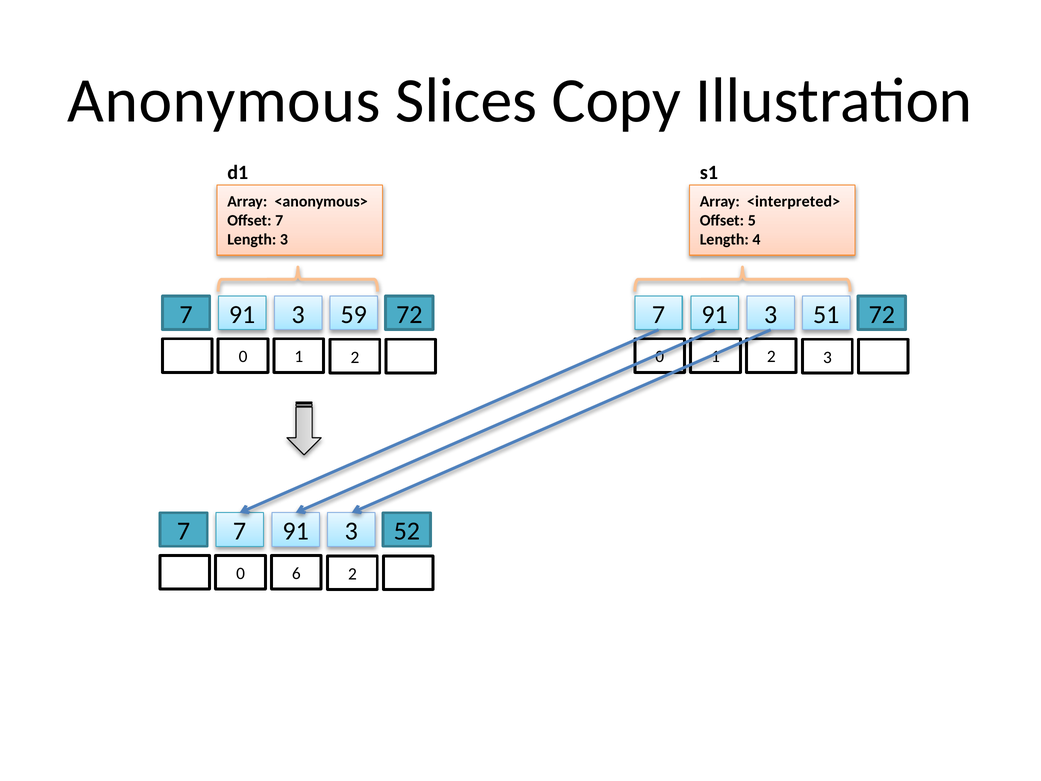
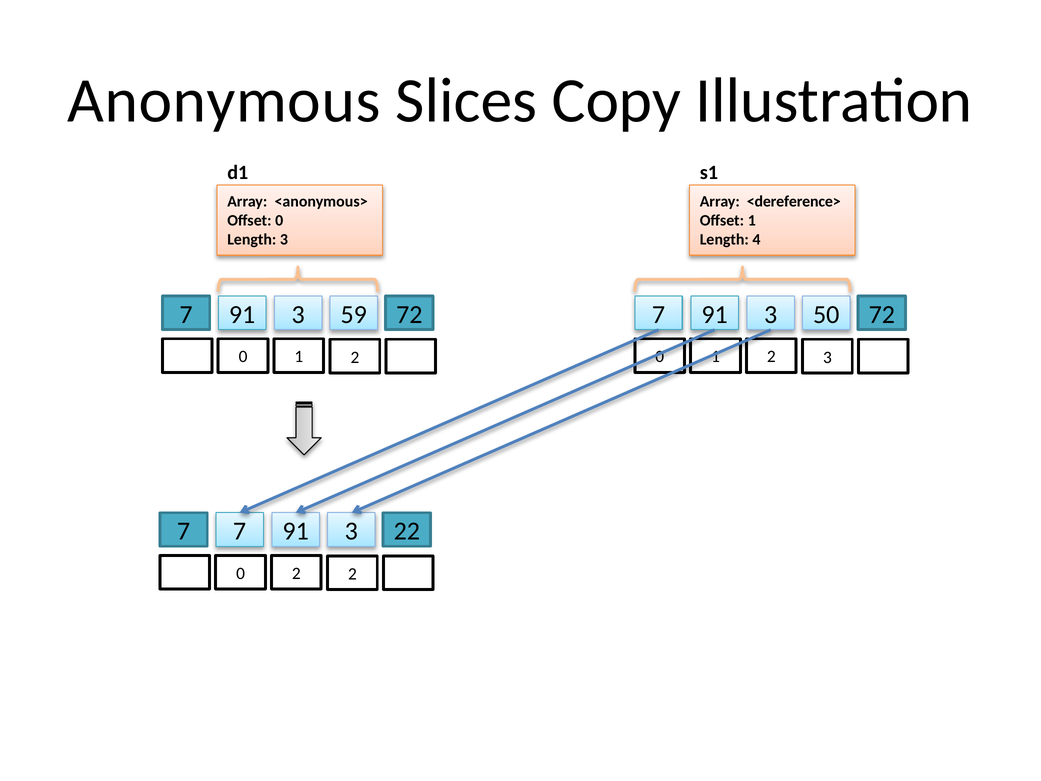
<interpreted>: <interpreted> -> <dereference> (794, 201)
Offset 7: 7 -> 0 (279, 220)
Offset 5: 5 -> 1 (752, 220)
51: 51 -> 50 (826, 315)
52: 52 -> 22 (407, 531)
0 6: 6 -> 2 (296, 573)
